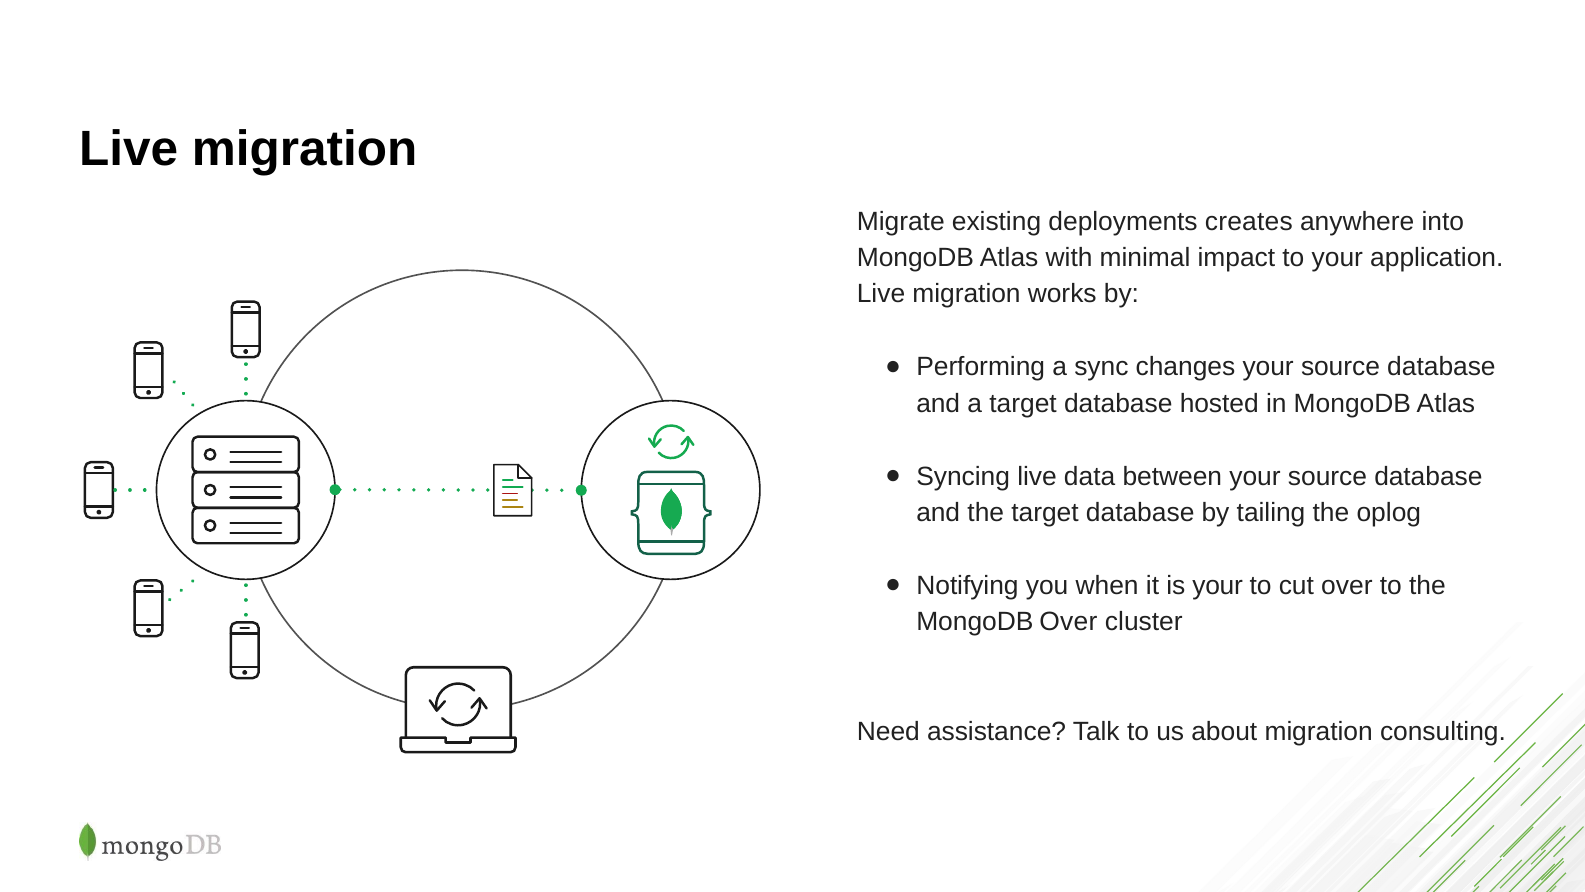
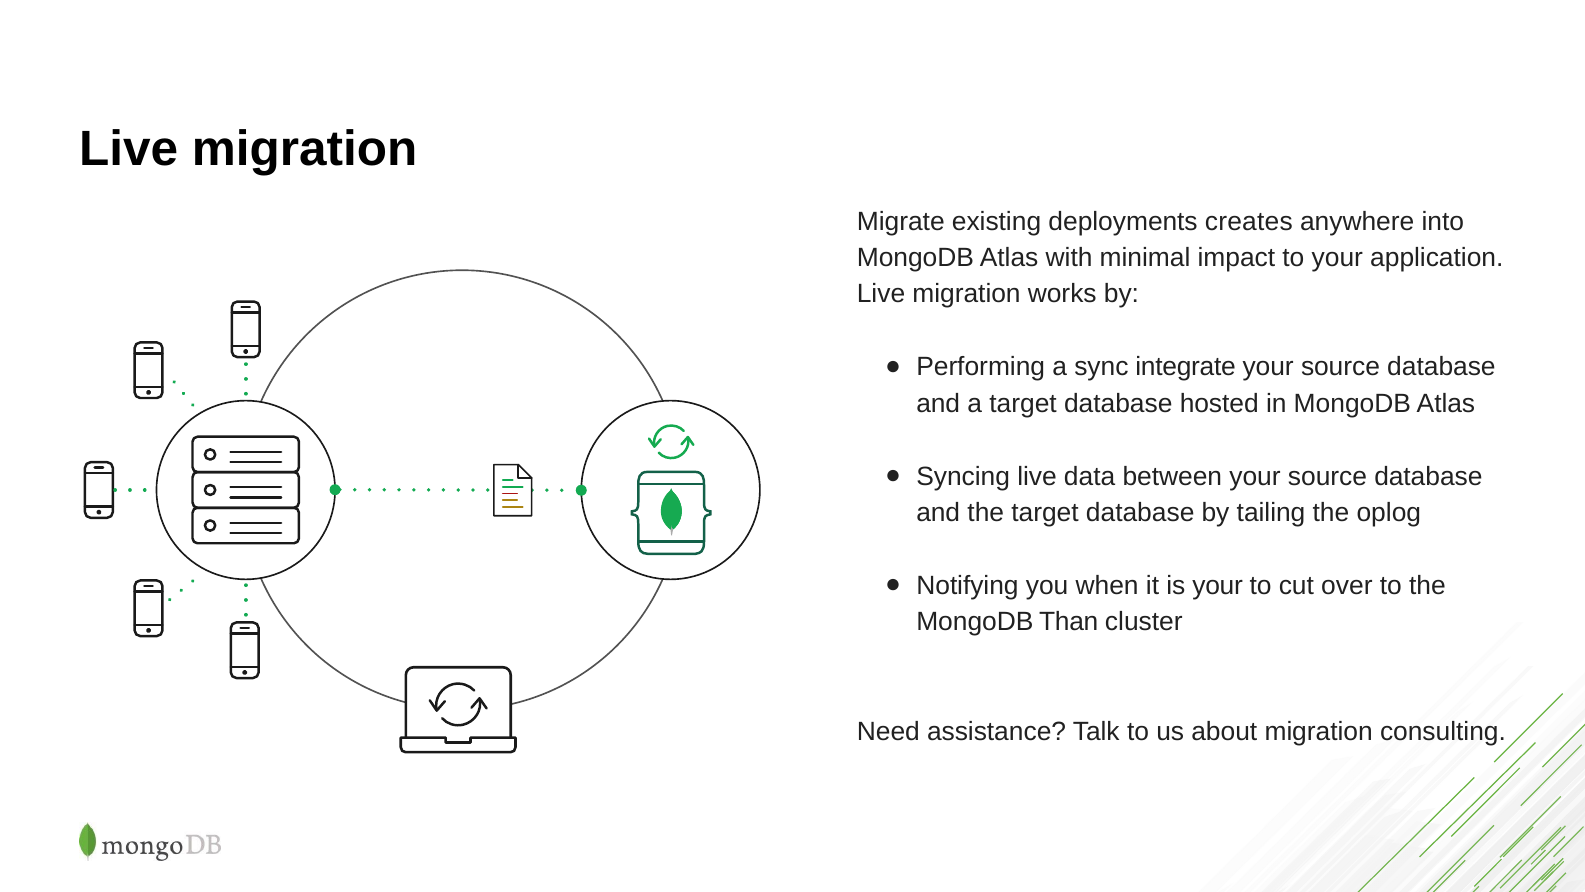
changes: changes -> integrate (1186, 367)
MongoDB Over: Over -> Than (1069, 622)
